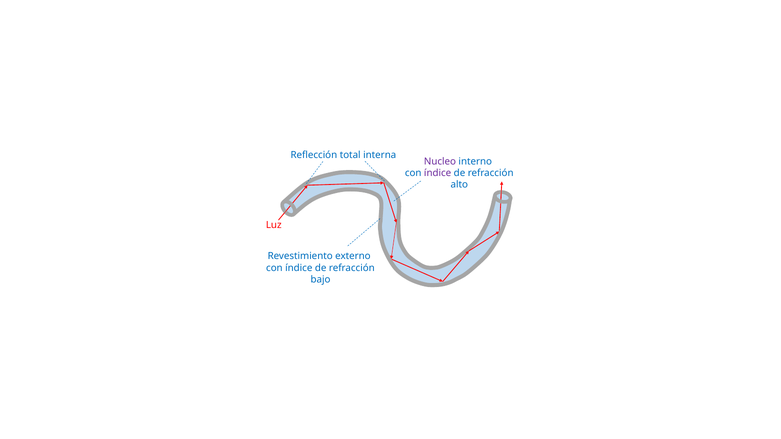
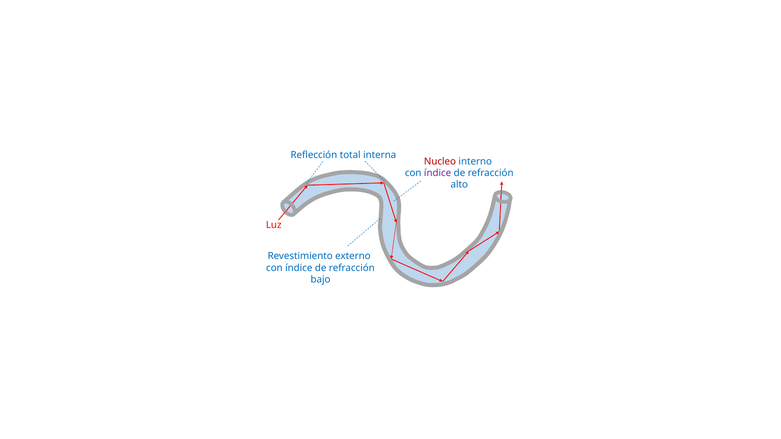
Nucleo colour: purple -> red (440, 161)
